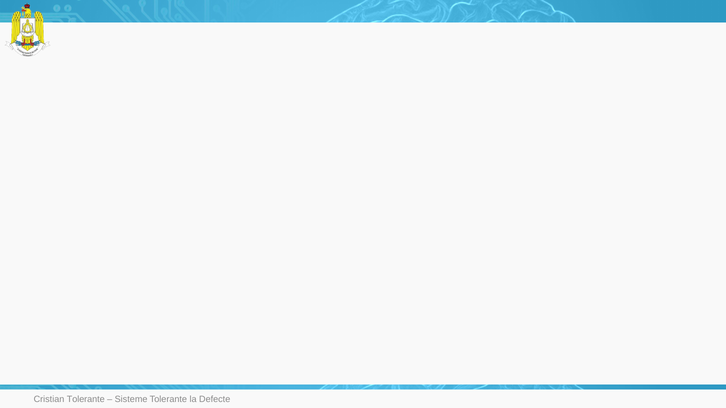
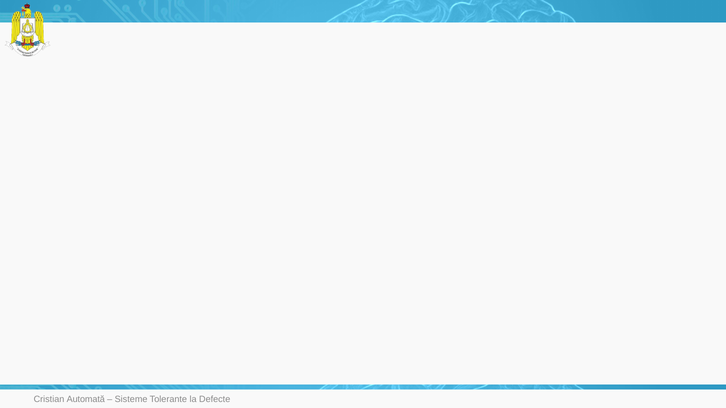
Cristian Tolerante: Tolerante -> Automată (86, 400)
